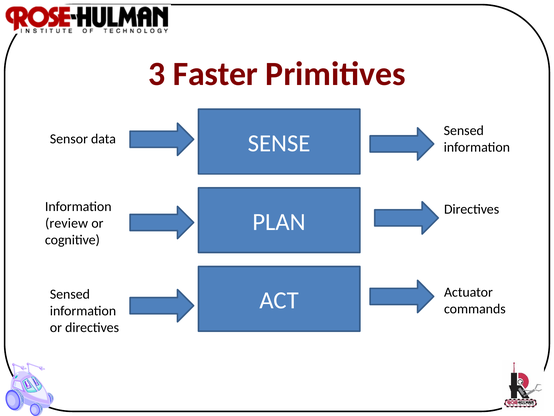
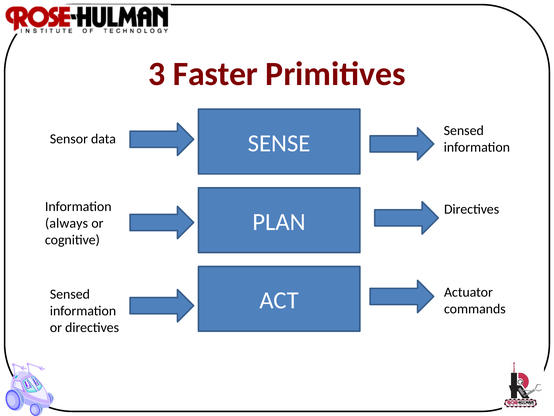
review: review -> always (67, 223)
